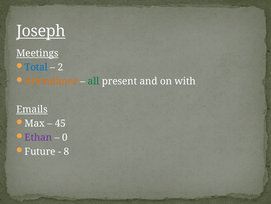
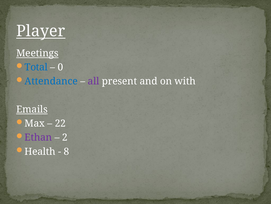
Joseph: Joseph -> Player (41, 31)
2: 2 -> 0 (60, 67)
Attendance colour: orange -> blue (51, 81)
all colour: green -> purple (94, 81)
45: 45 -> 22 (60, 123)
0: 0 -> 2 (65, 137)
Future: Future -> Health (40, 151)
